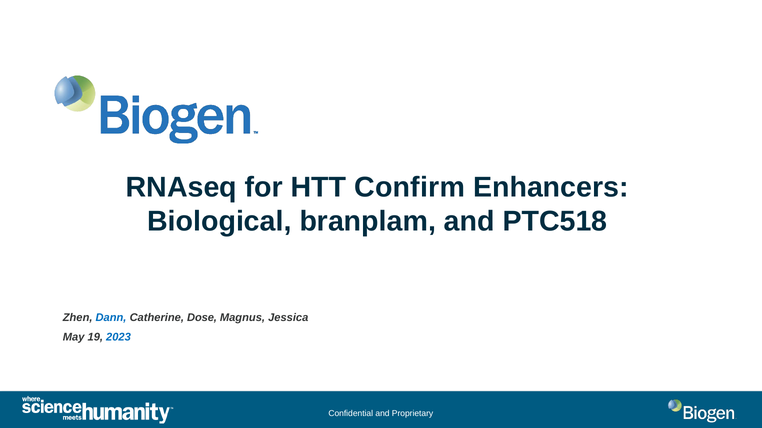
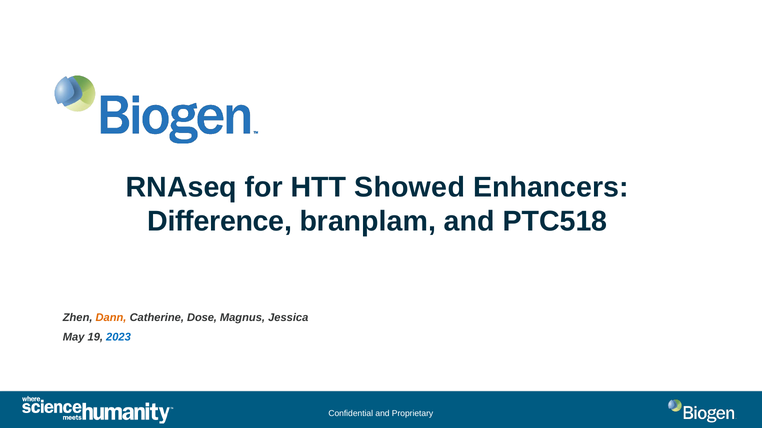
Confirm: Confirm -> Showed (410, 187)
Biological: Biological -> Difference (220, 222)
Dann colour: blue -> orange (111, 318)
